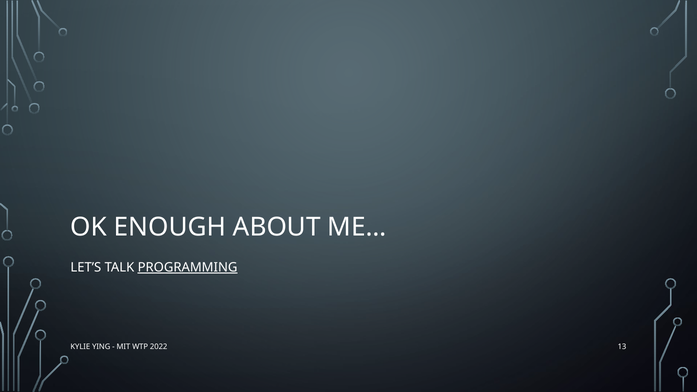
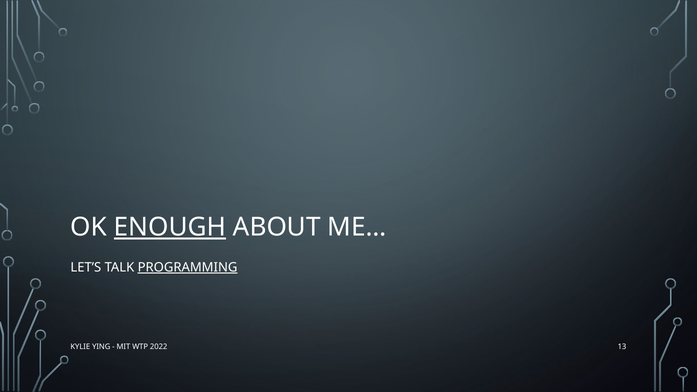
ENOUGH underline: none -> present (170, 227)
